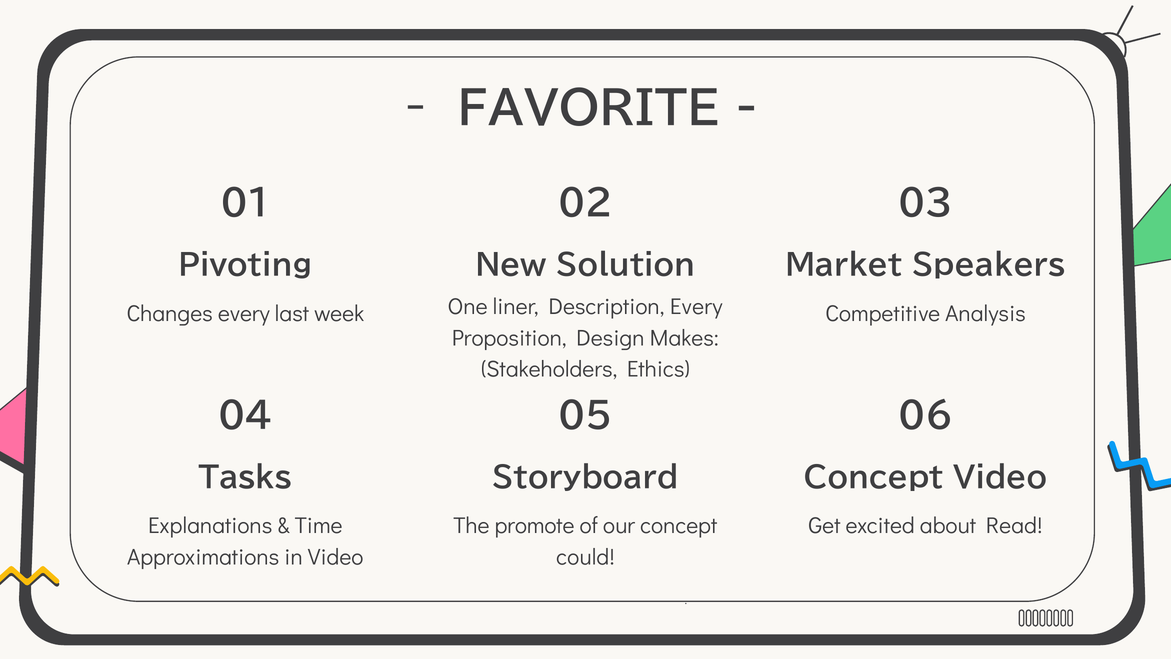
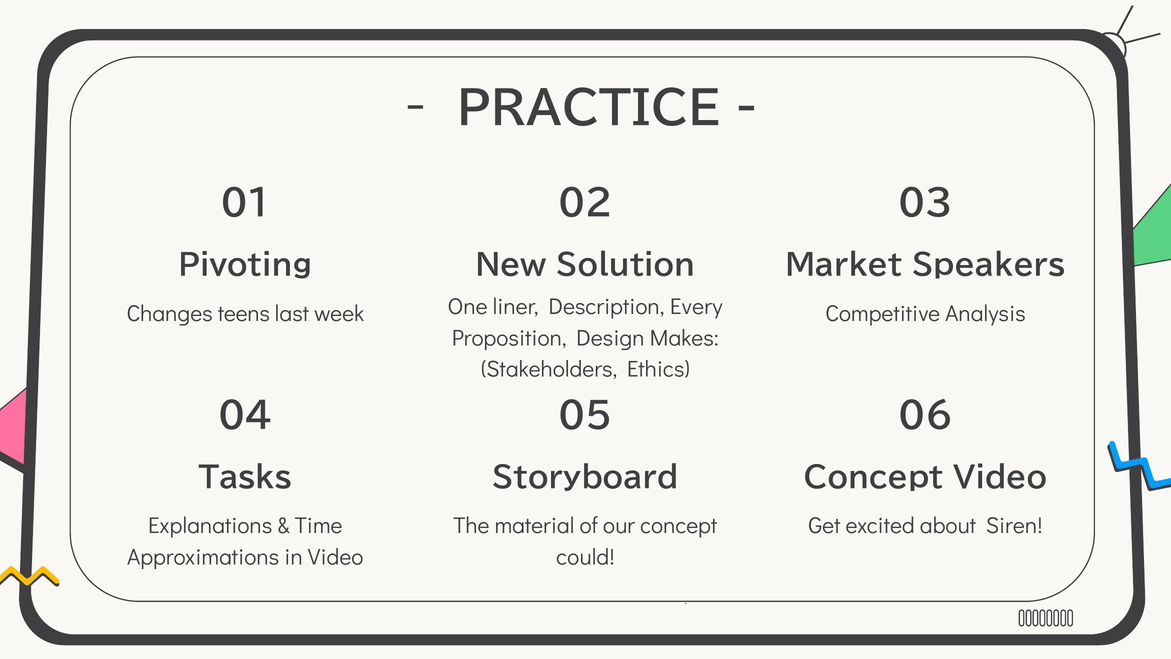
FAVORITE: FAVORITE -> PRACTICE (589, 109)
Changes every: every -> teens (244, 313)
promote: promote -> material (535, 526)
Read: Read -> Siren (1014, 526)
